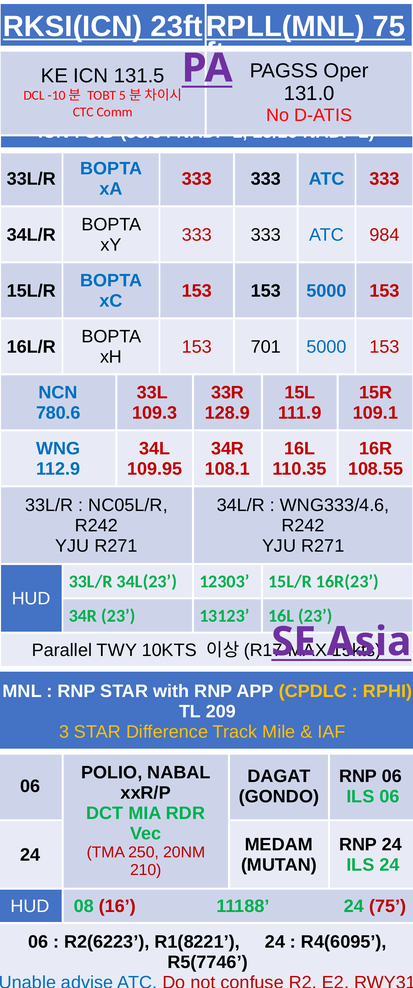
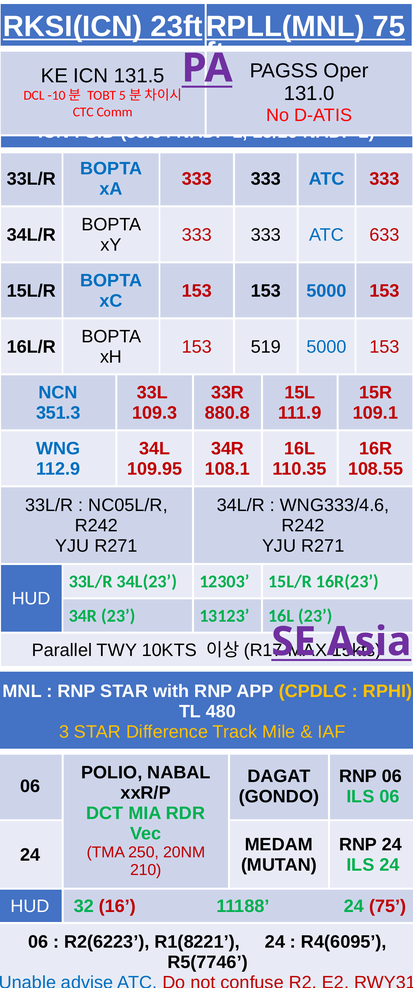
984: 984 -> 633 (385, 235)
701: 701 -> 519 (266, 347)
780.6: 780.6 -> 351.3 (58, 413)
128.9: 128.9 -> 880.8 (227, 413)
209: 209 -> 480 (221, 712)
08: 08 -> 32 (84, 906)
